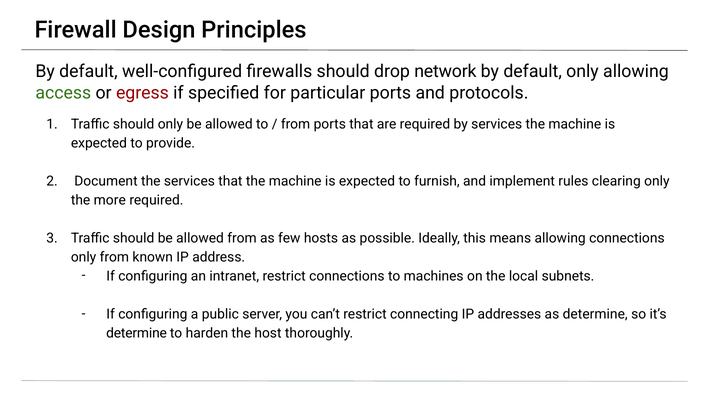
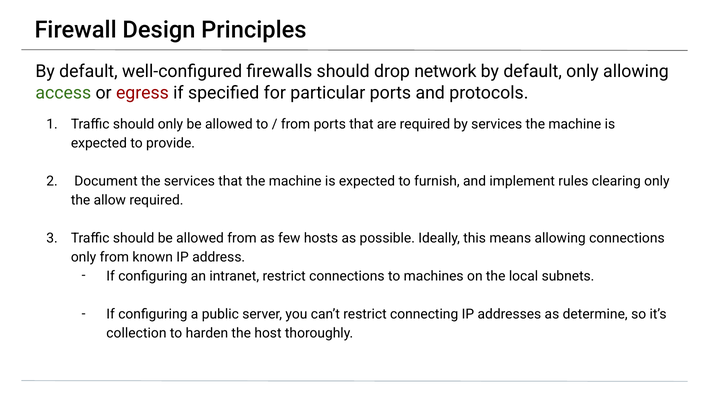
more: more -> allow (110, 200)
determine: determine -> collection (136, 333)
